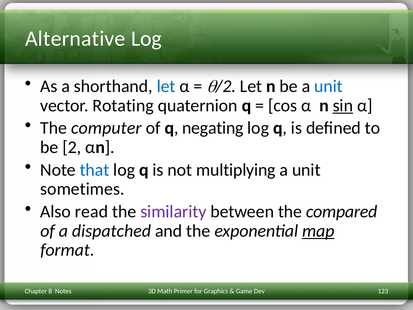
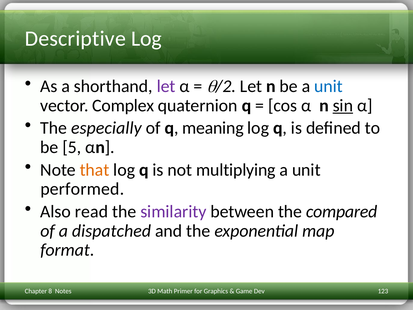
Alternative: Alternative -> Descriptive (75, 39)
let colour: blue -> purple (166, 86)
Rotating: Rotating -> Complex (123, 105)
computer: computer -> especially (106, 128)
negating: negating -> meaning (213, 128)
2: 2 -> 5 (72, 147)
that colour: blue -> orange (95, 170)
sometimes: sometimes -> performed (82, 189)
map underline: present -> none (318, 231)
